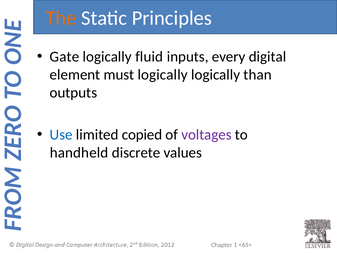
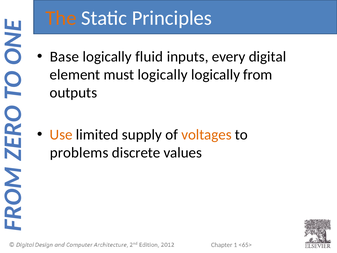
Gate: Gate -> Base (64, 57)
than: than -> from (258, 75)
Use colour: blue -> orange (61, 135)
copied: copied -> supply (142, 135)
voltages colour: purple -> orange (206, 135)
handheld: handheld -> problems (79, 153)
